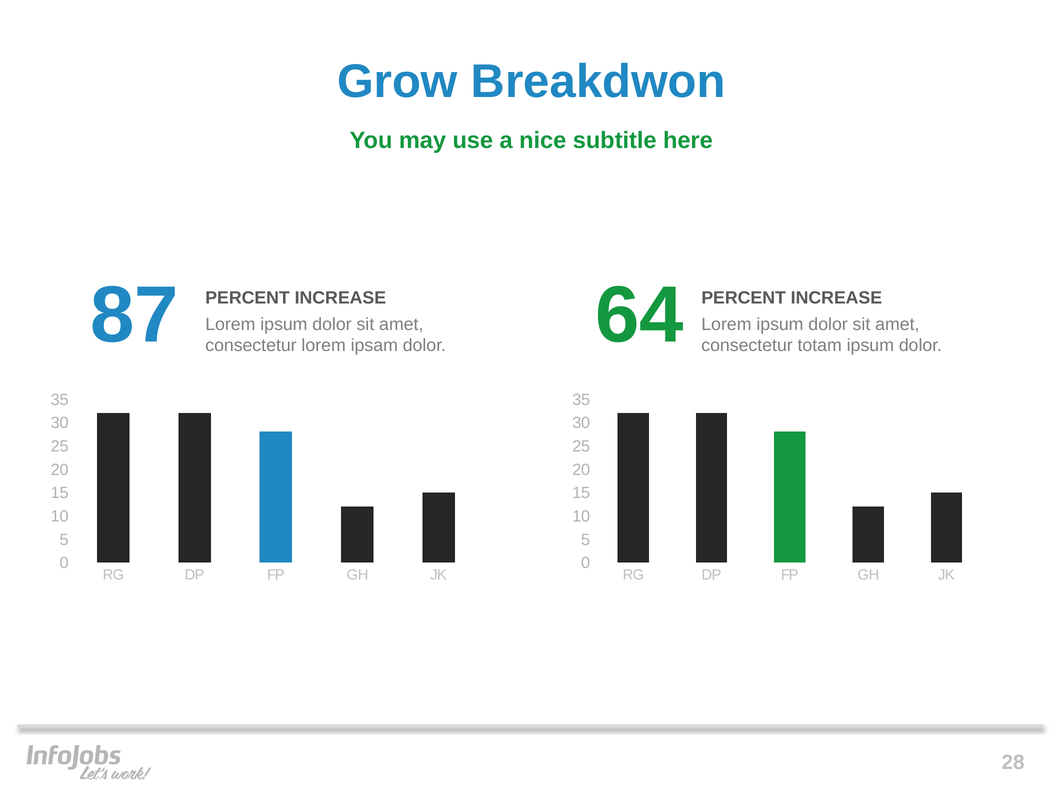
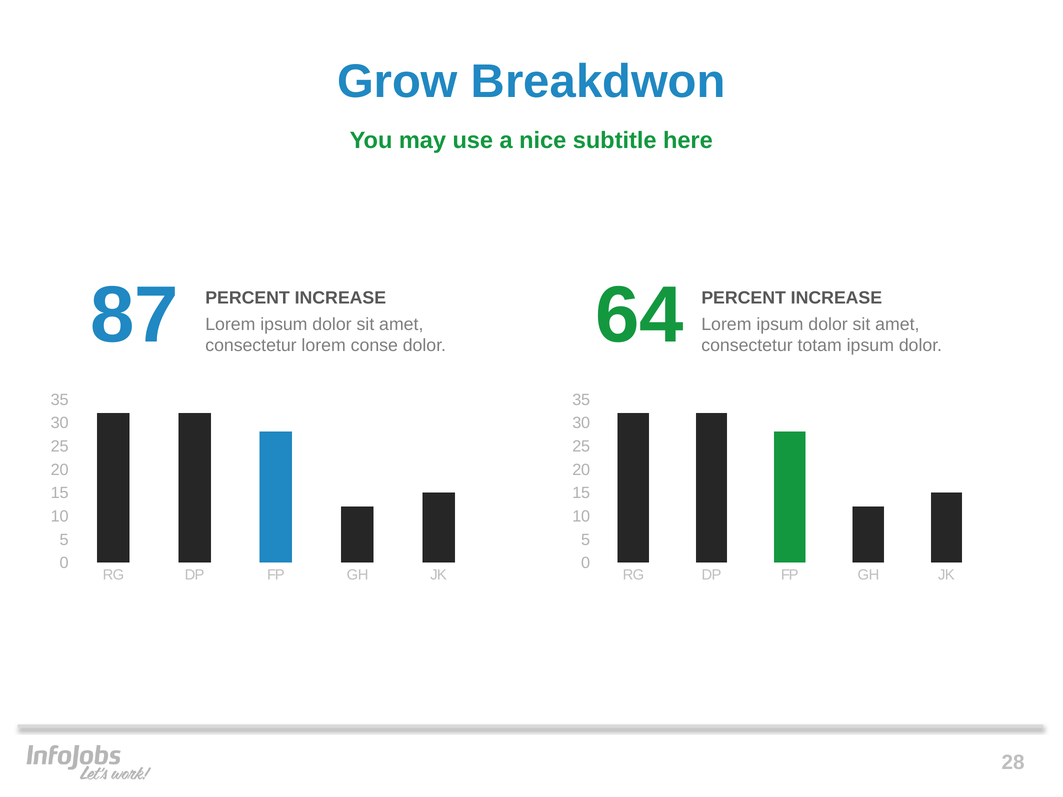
ipsam: ipsam -> conse (374, 346)
